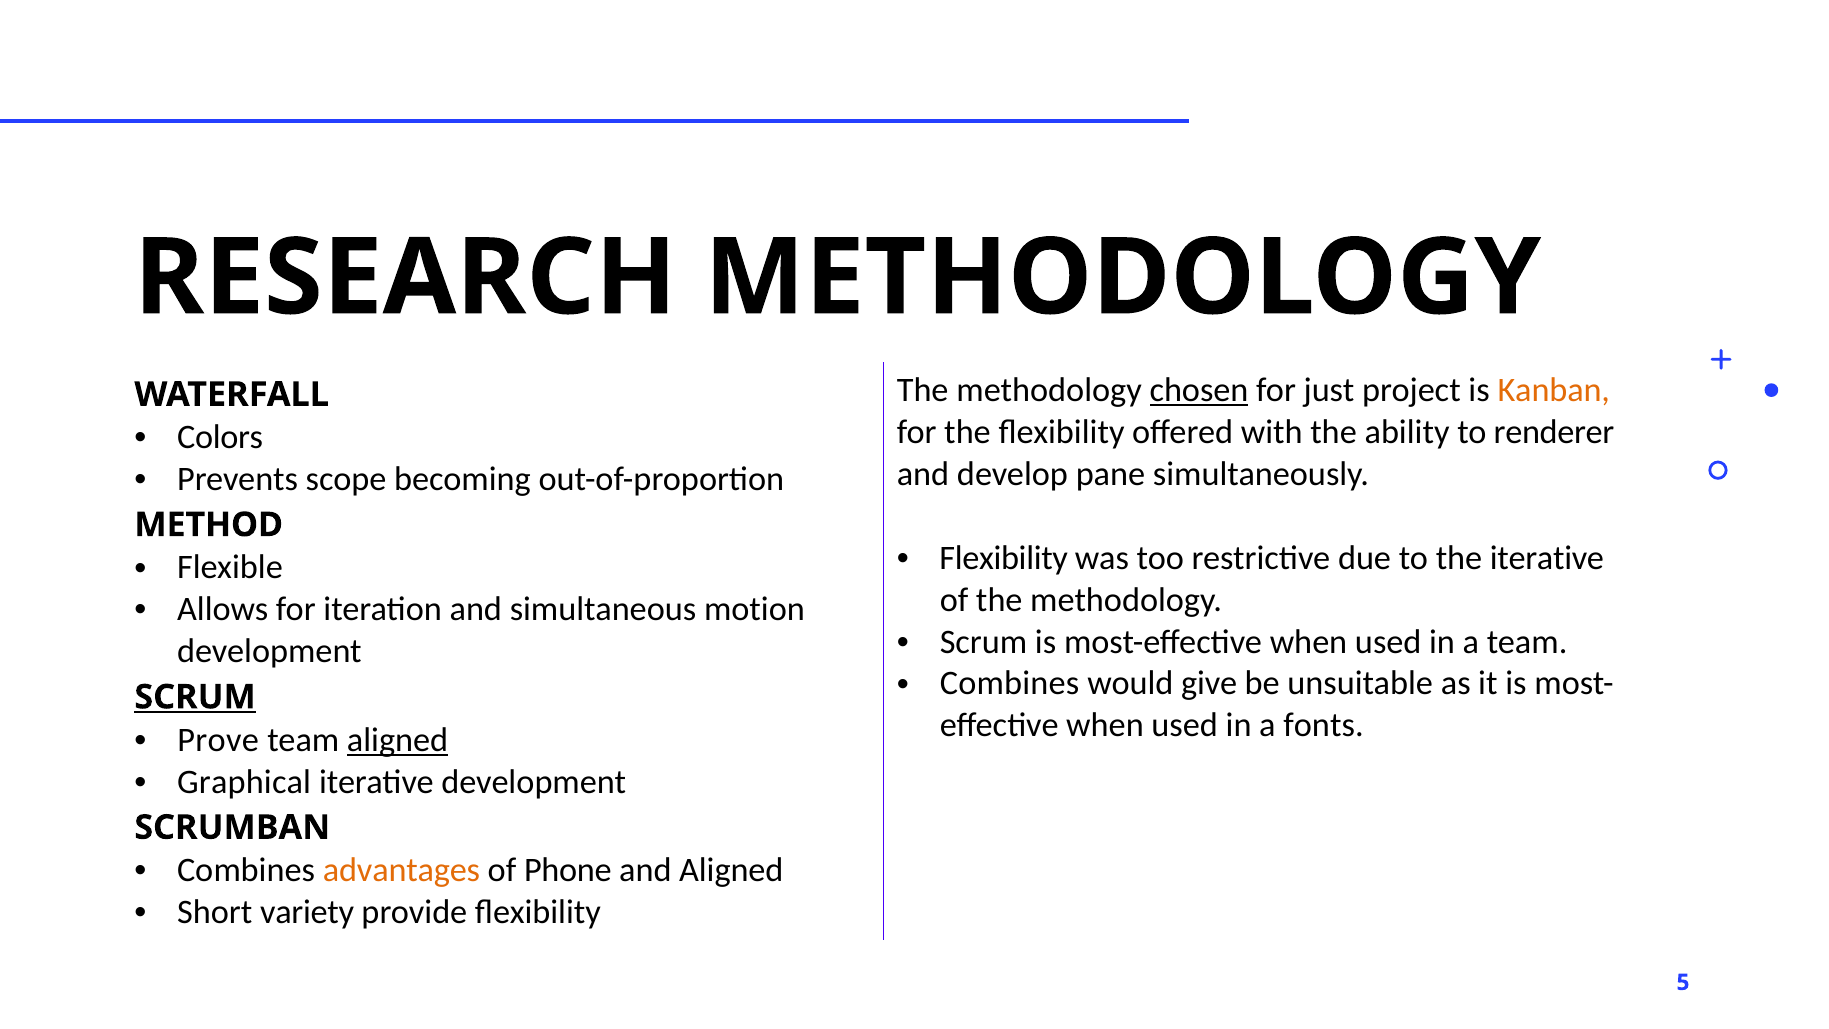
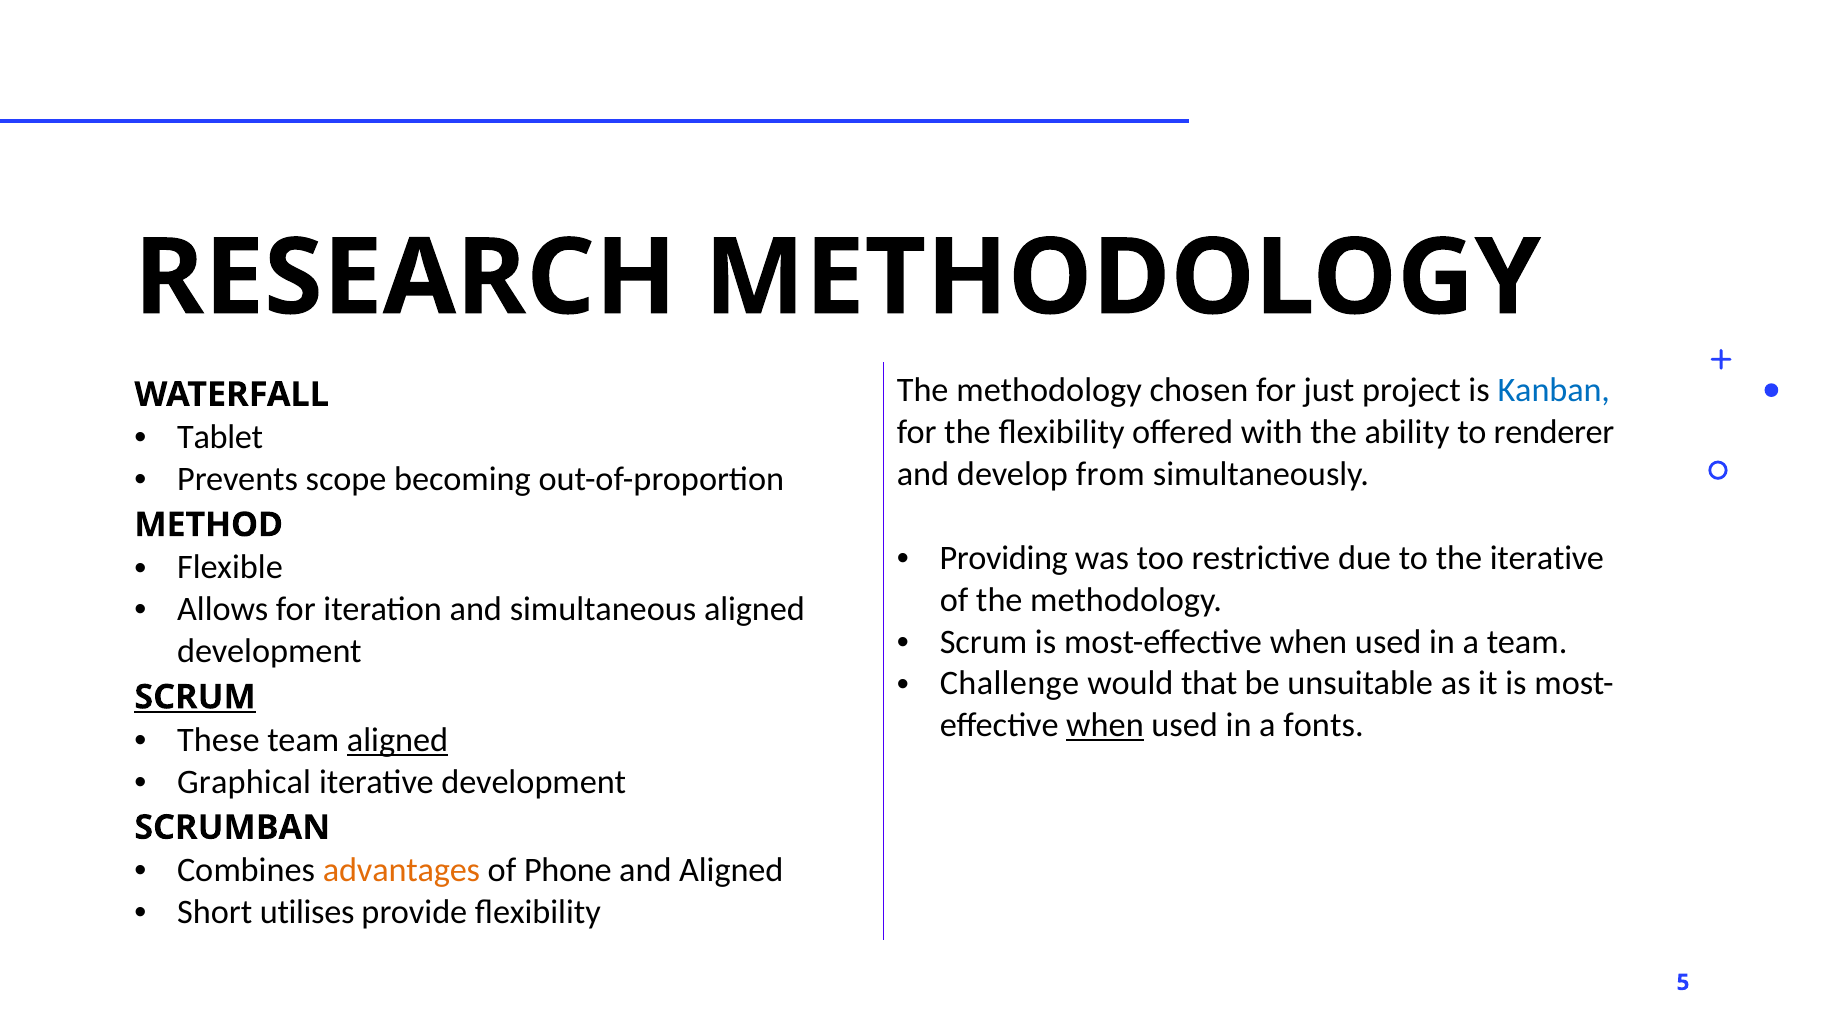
chosen underline: present -> none (1199, 390)
Kanban colour: orange -> blue (1554, 390)
Colors: Colors -> Tablet (220, 437)
pane: pane -> from (1110, 474)
Flexibility: Flexibility -> Providing (1004, 558)
simultaneous motion: motion -> aligned (754, 609)
Combines: Combines -> Challenge (1009, 683)
give: give -> that (1209, 683)
when underline: none -> present (1105, 725)
Prove: Prove -> These (218, 740)
variety: variety -> utilises (307, 912)
